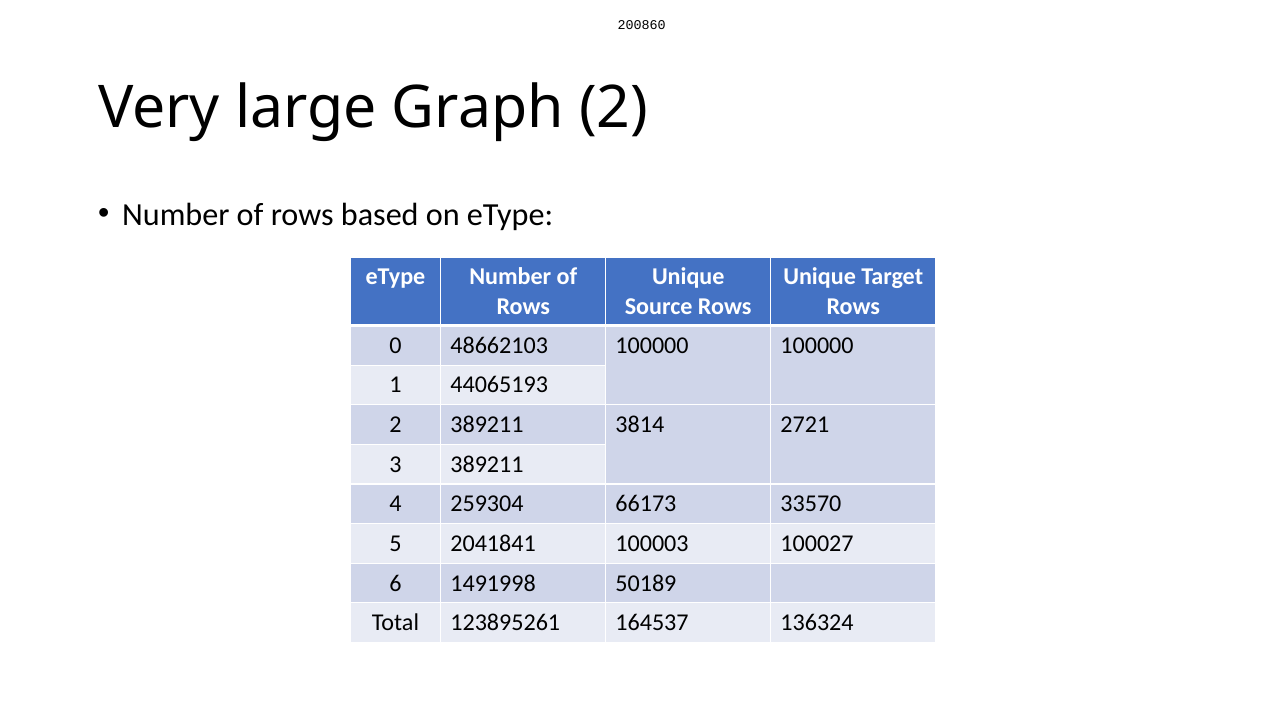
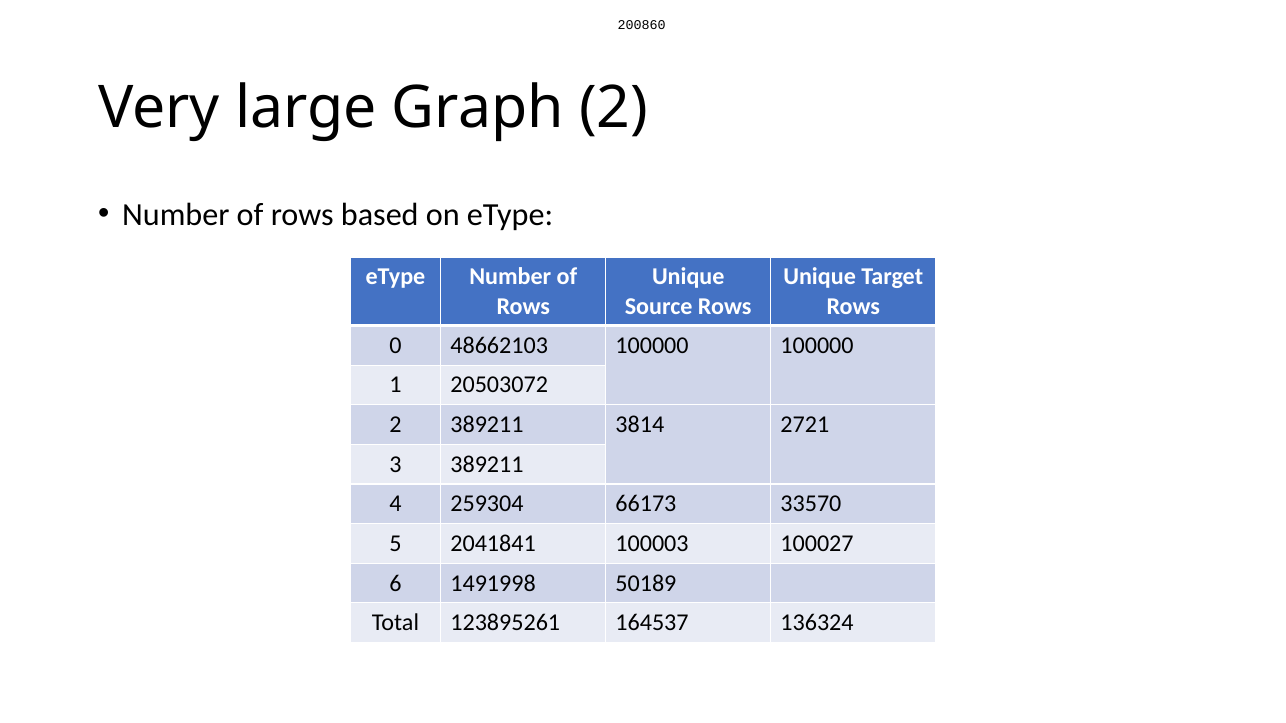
44065193: 44065193 -> 20503072 (499, 385)
